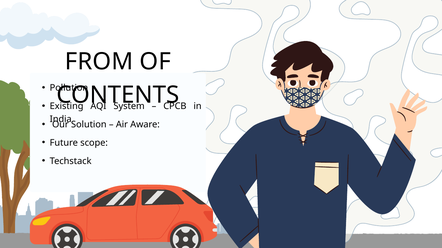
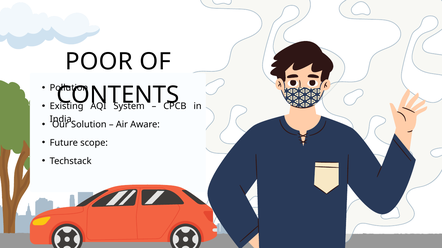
FROM: FROM -> POOR (99, 62)
